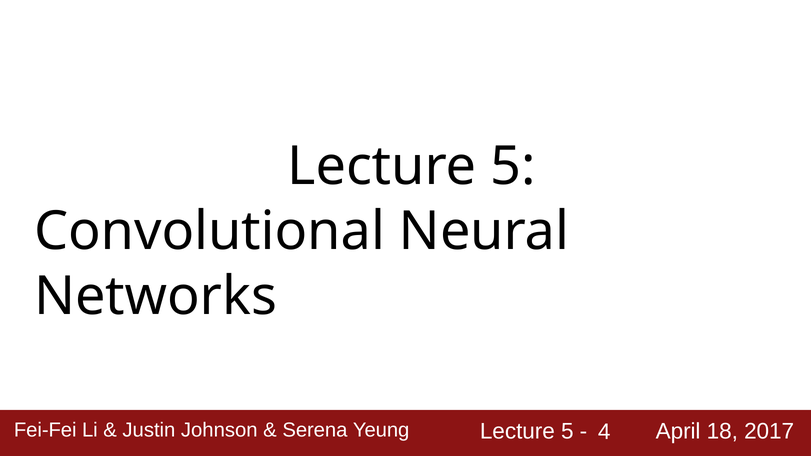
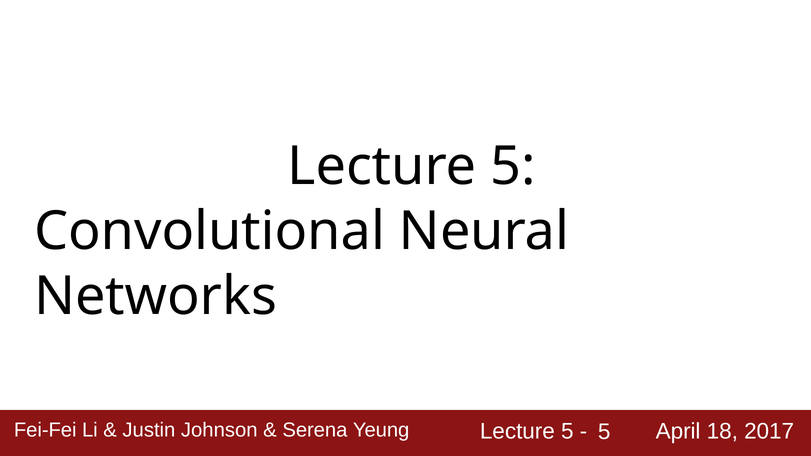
Yeung 4: 4 -> 5 (604, 432)
